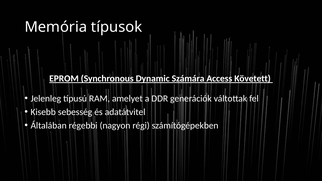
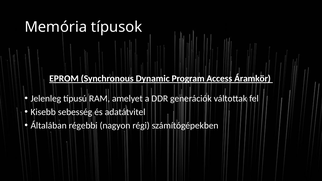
Számára: Számára -> Program (188, 79)
Követett: Követett -> Áramkör (253, 79)
